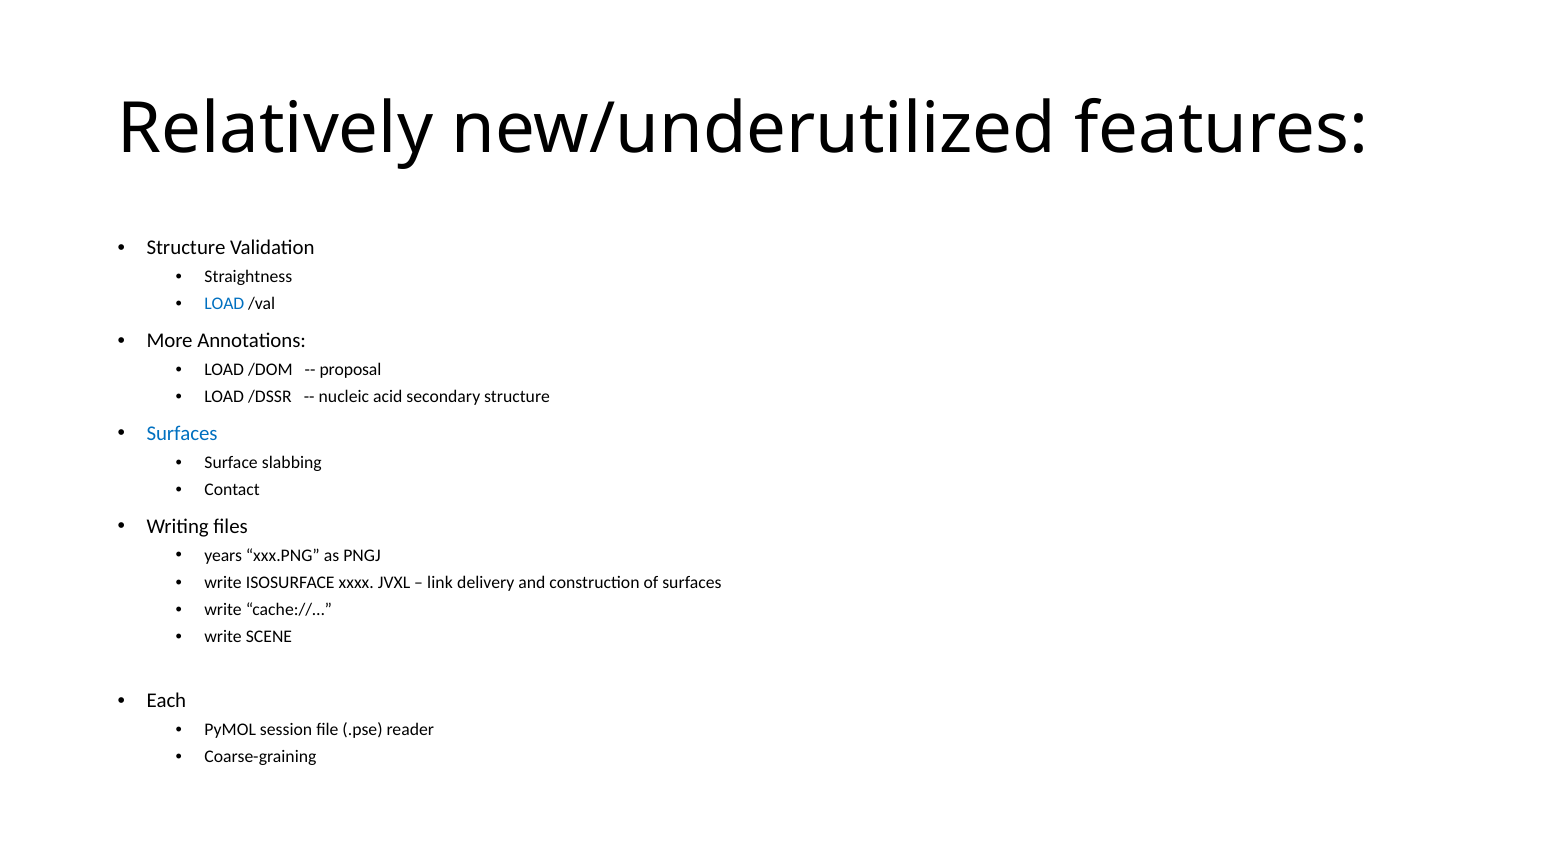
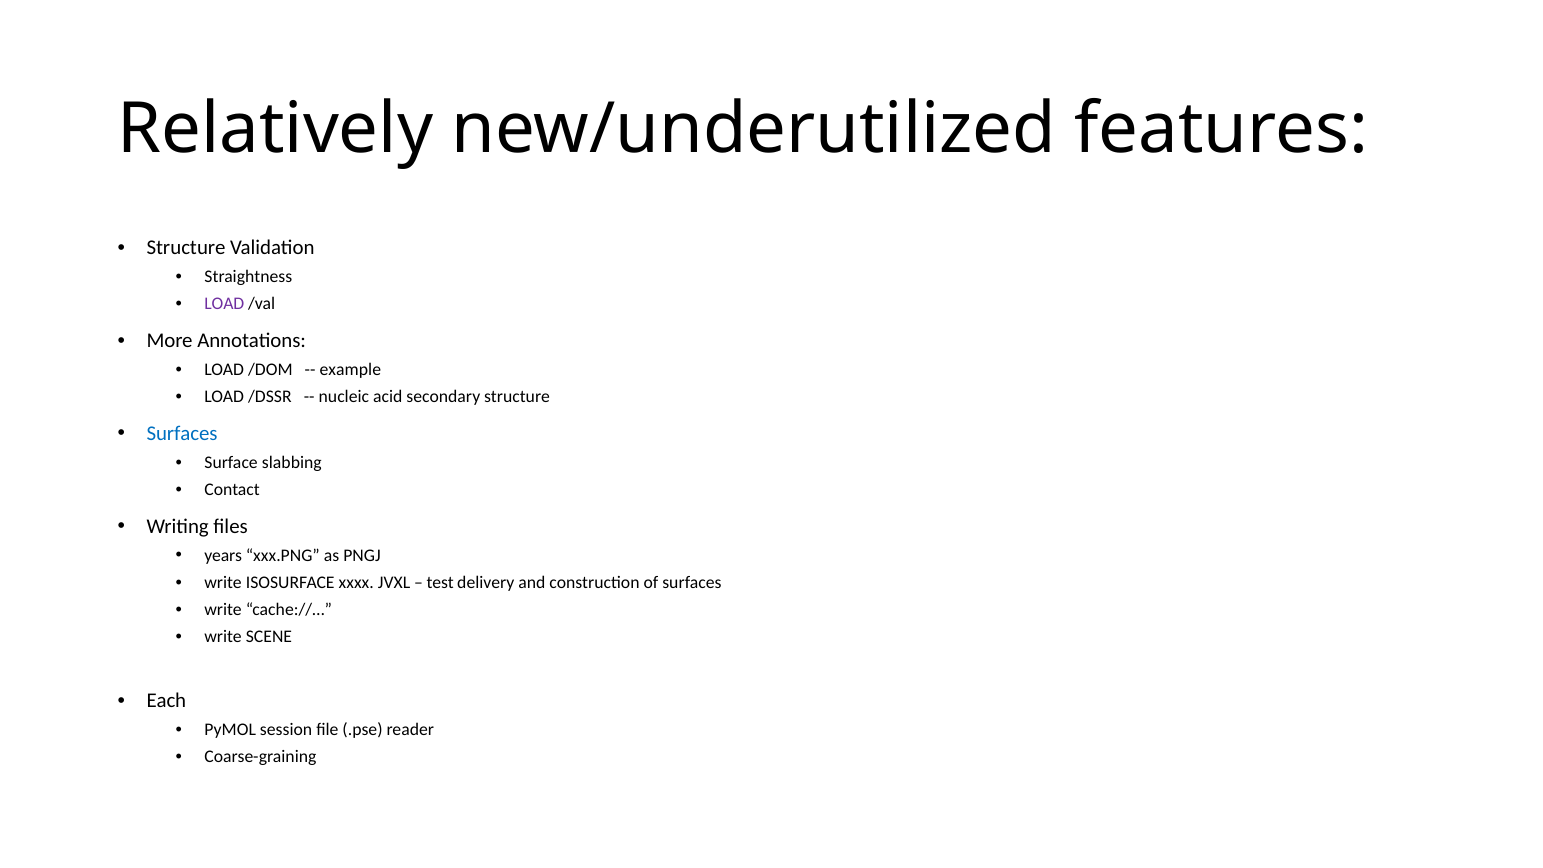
LOAD colour: blue -> purple (224, 304)
proposal: proposal -> example (350, 370)
link: link -> test (440, 583)
